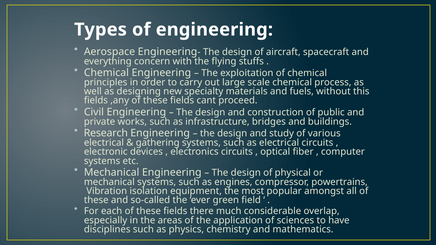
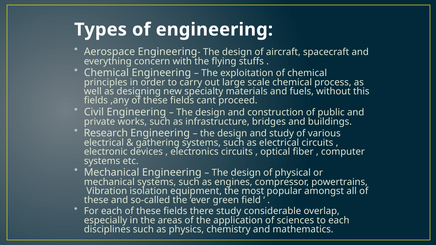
there much: much -> study (229, 211)
to have: have -> each (339, 220)
